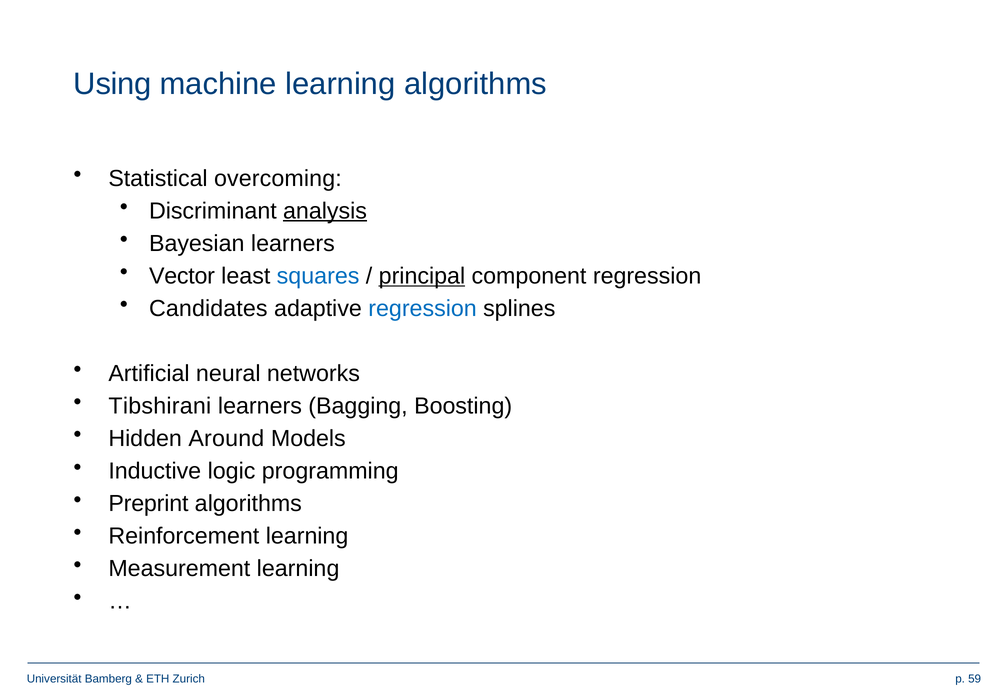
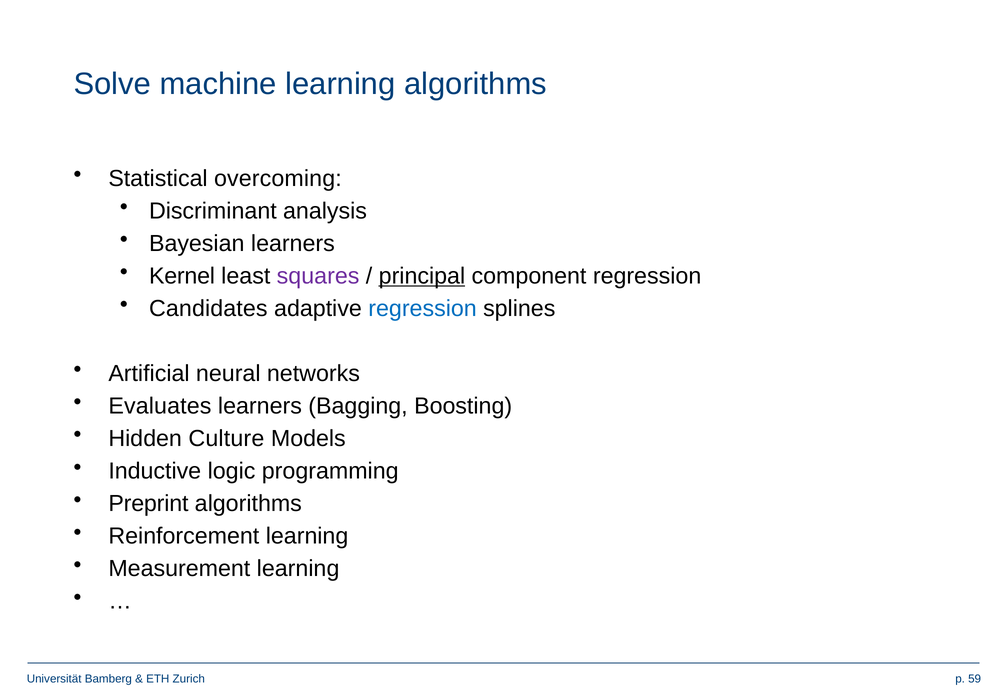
Using: Using -> Solve (112, 84)
analysis underline: present -> none (325, 211)
Vector: Vector -> Kernel (182, 276)
squares colour: blue -> purple (318, 276)
Tibshirani: Tibshirani -> Evaluates (160, 406)
Around: Around -> Culture (226, 439)
